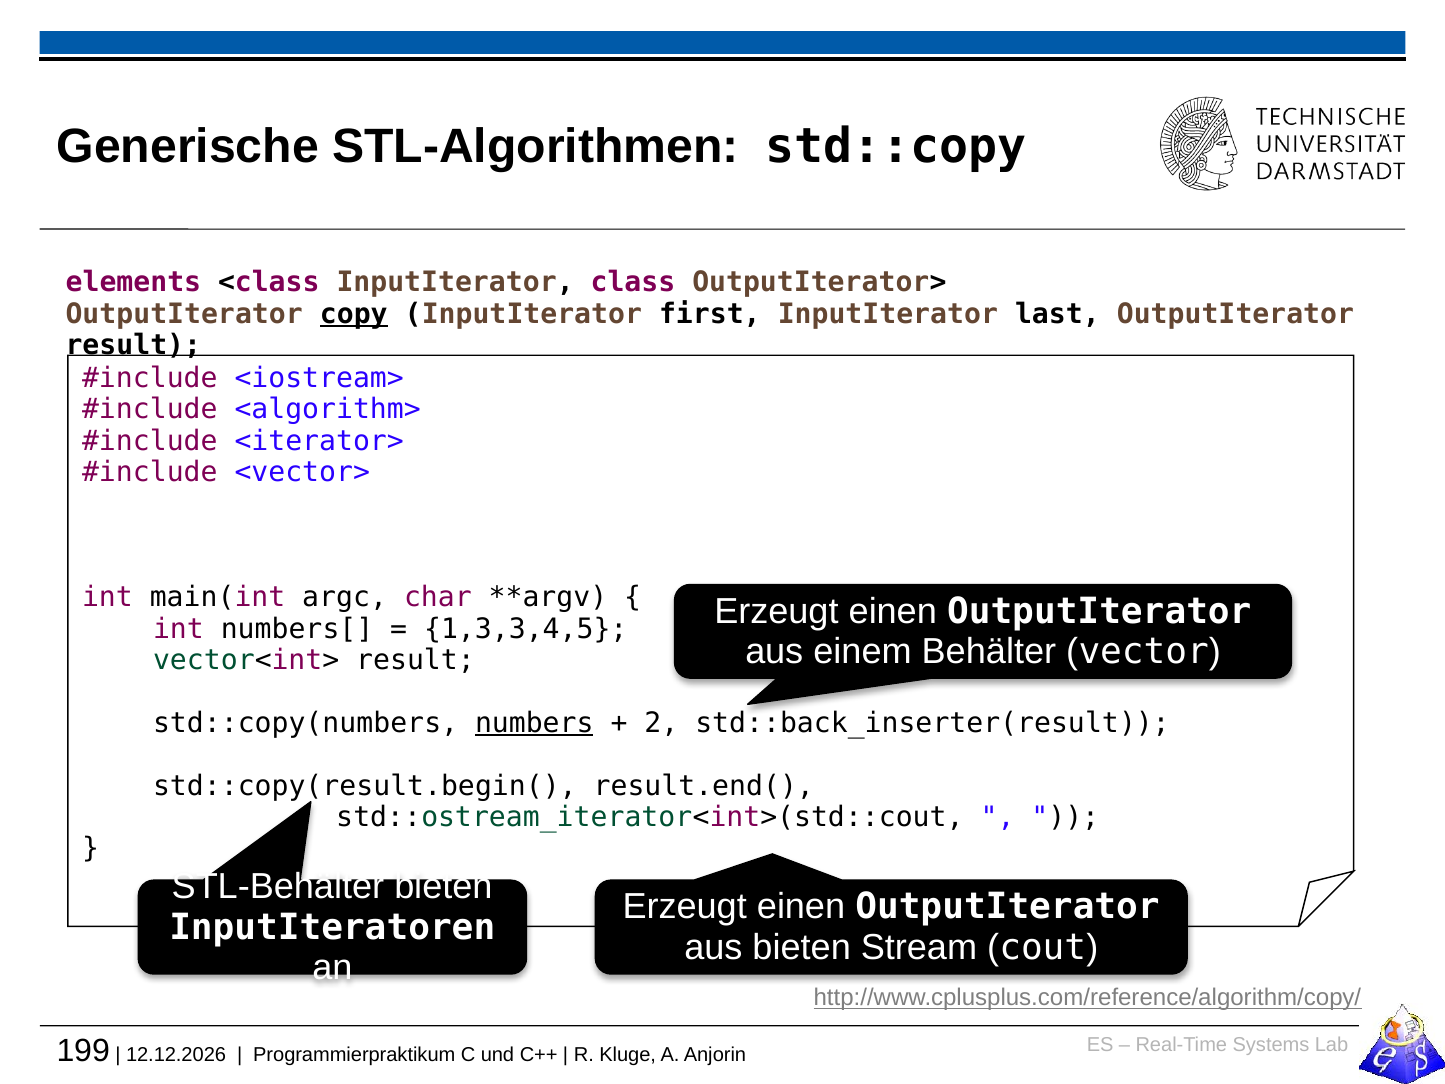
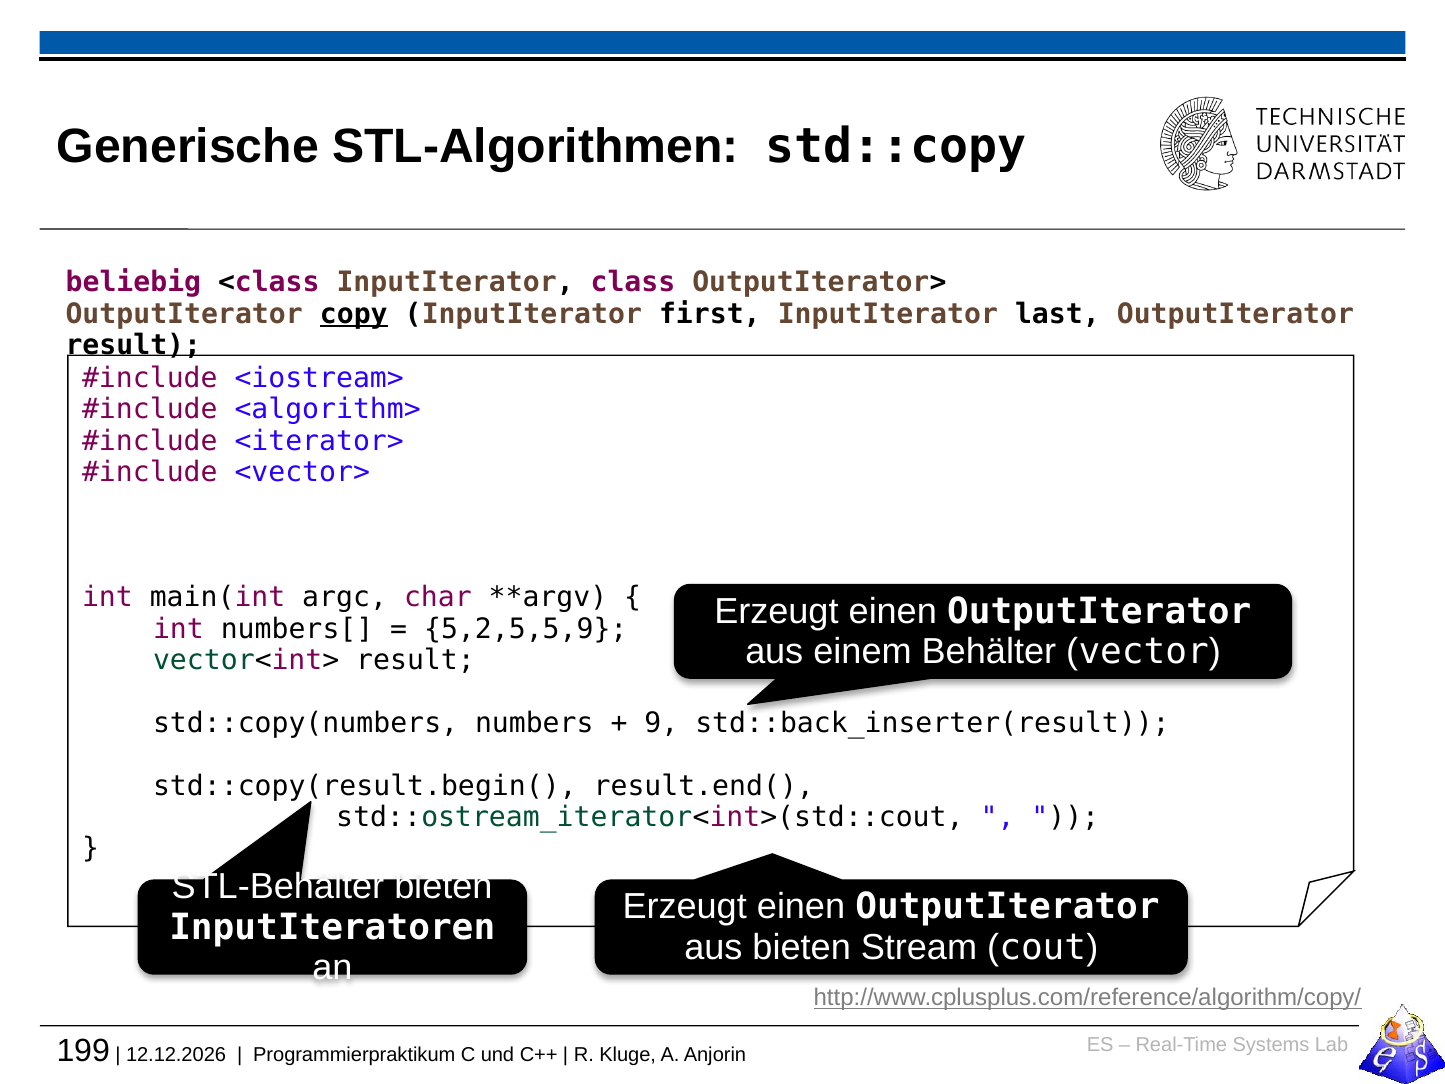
elements: elements -> beliebig (133, 282)
1,3,3,4,5: 1,3,3,4,5 -> 5,2,5,5,9 (526, 629)
numbers underline: present -> none (534, 723)
2: 2 -> 9 (661, 723)
